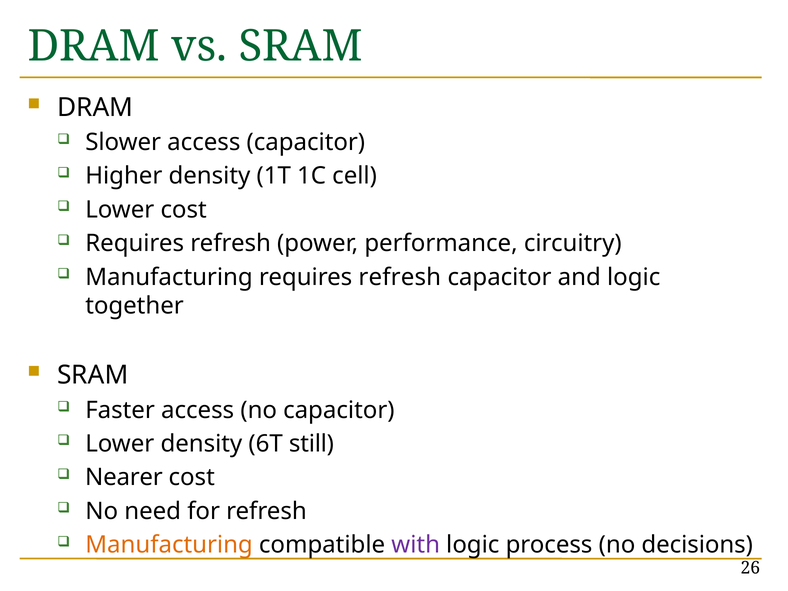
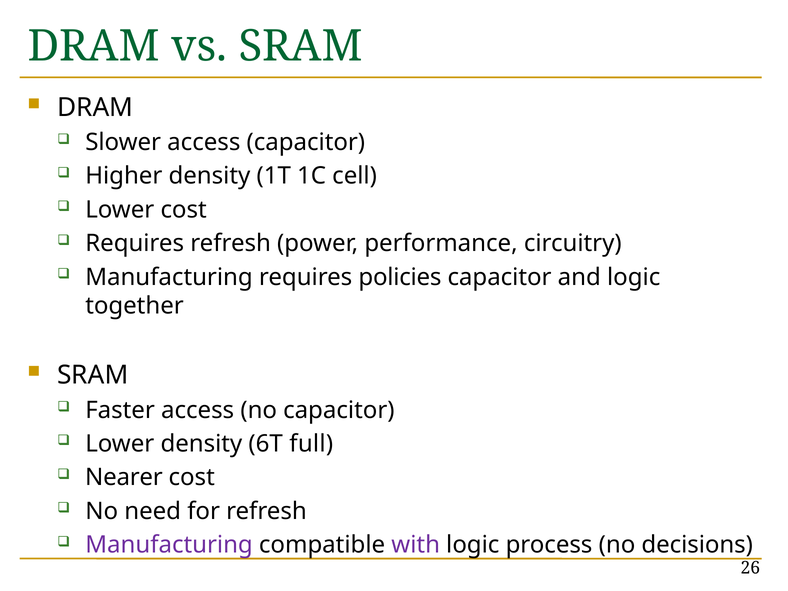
Manufacturing requires refresh: refresh -> policies (400, 277)
still: still -> full (311, 444)
Manufacturing colour: orange -> purple (169, 545)
